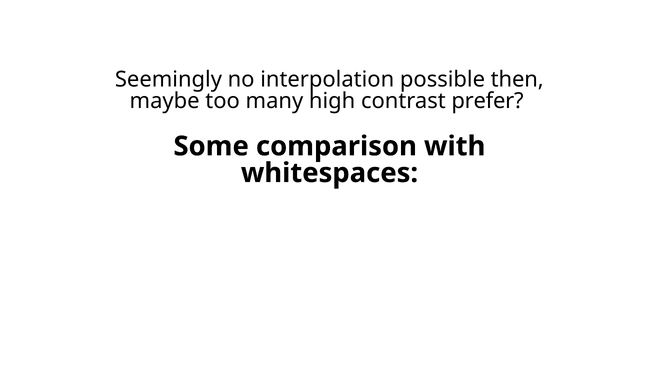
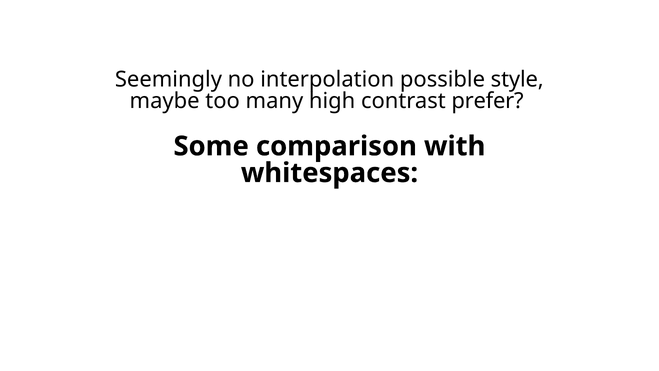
then: then -> style (517, 80)
